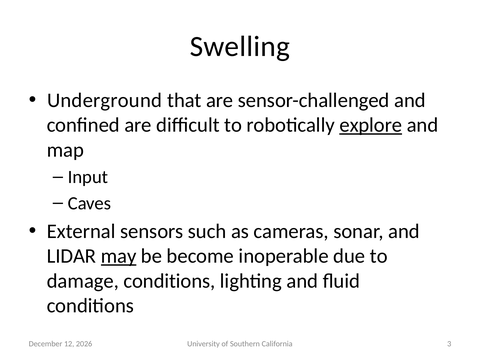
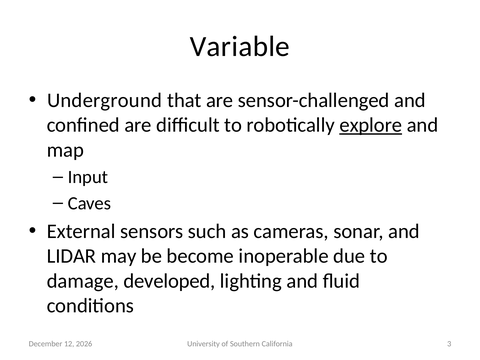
Swelling: Swelling -> Variable (240, 46)
may underline: present -> none (119, 256)
damage conditions: conditions -> developed (169, 281)
